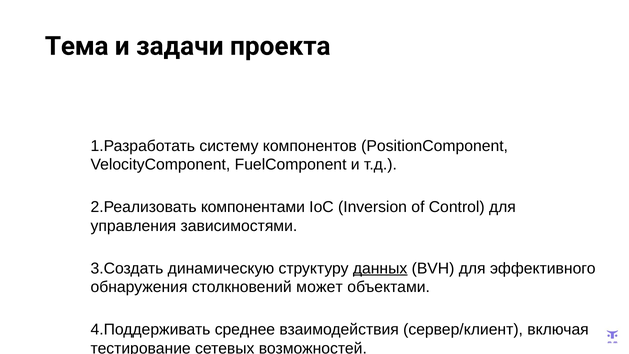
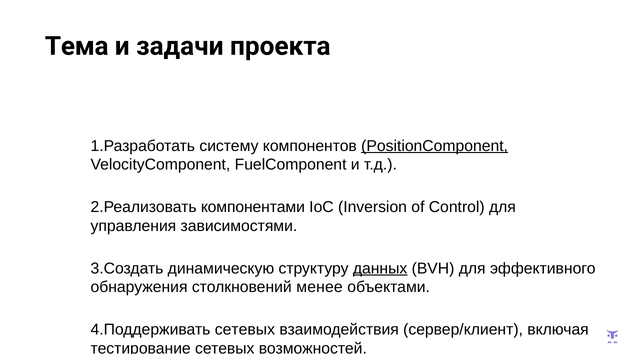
PositionComponent underline: none -> present (435, 146)
может: может -> менее (319, 287)
среднее: среднее -> сетевых (245, 329)
